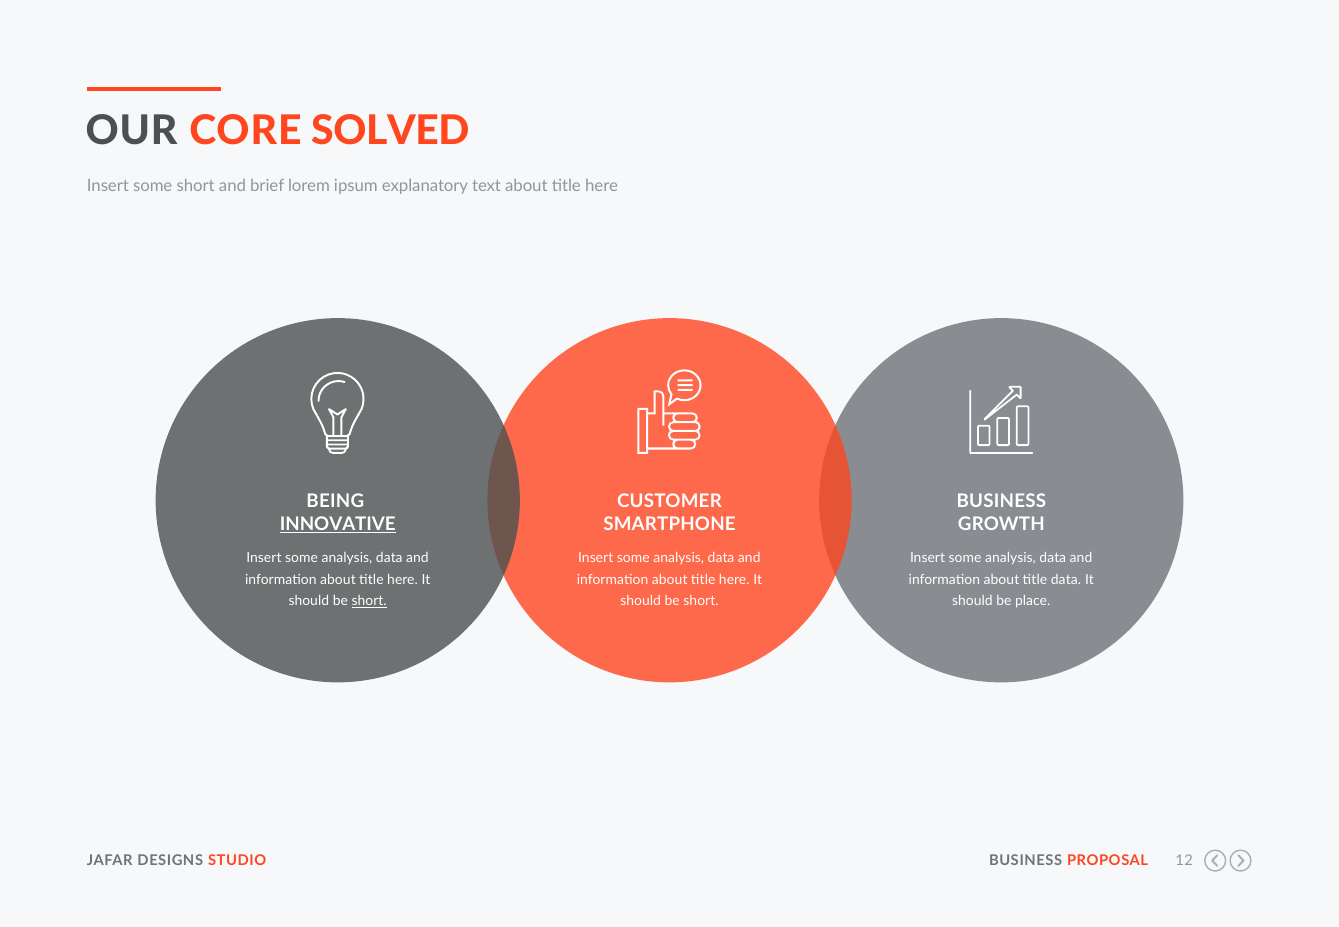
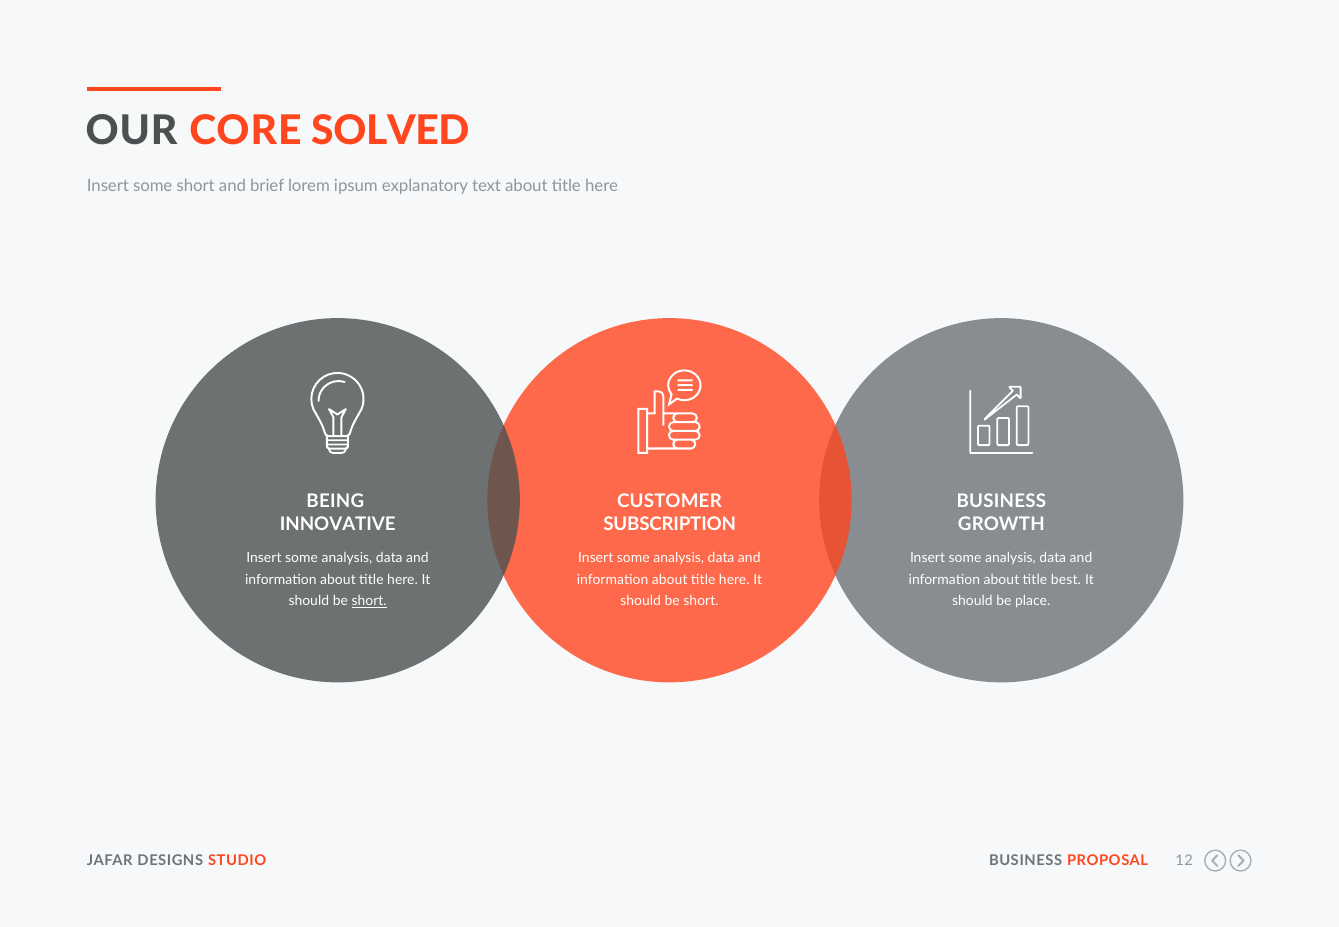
INNOVATIVE underline: present -> none (338, 524)
SMARTPHONE: SMARTPHONE -> SUBSCRIPTION (670, 524)
title data: data -> best (1066, 580)
